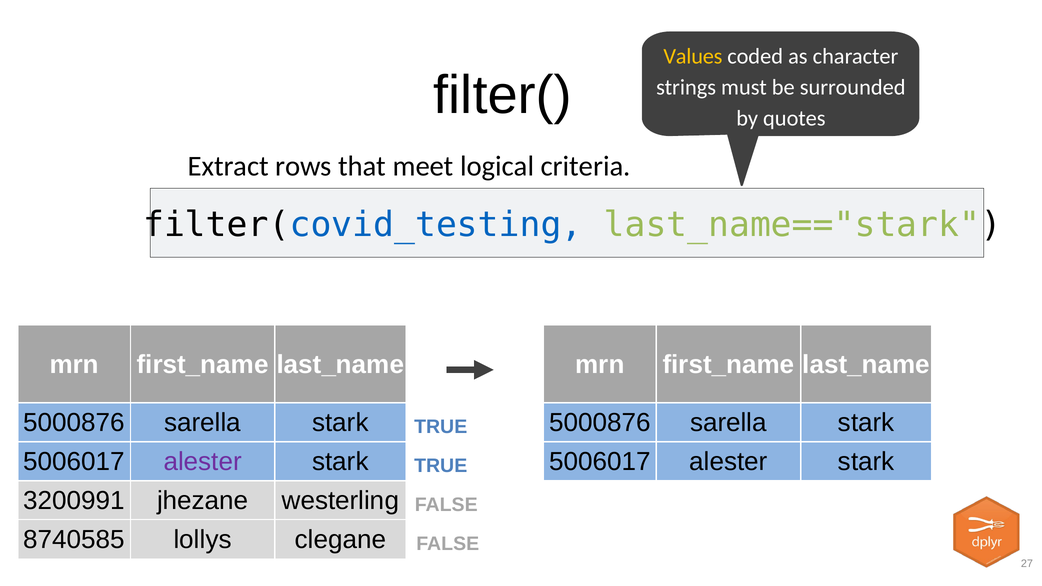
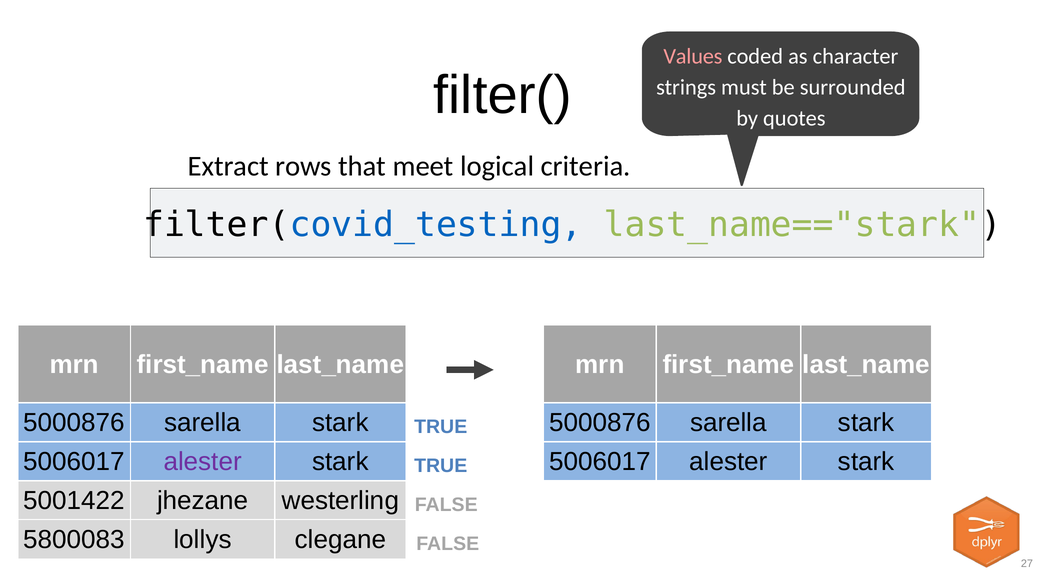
Values colour: yellow -> pink (693, 56)
3200991: 3200991 -> 5001422 (74, 501)
8740585: 8740585 -> 5800083 (74, 540)
